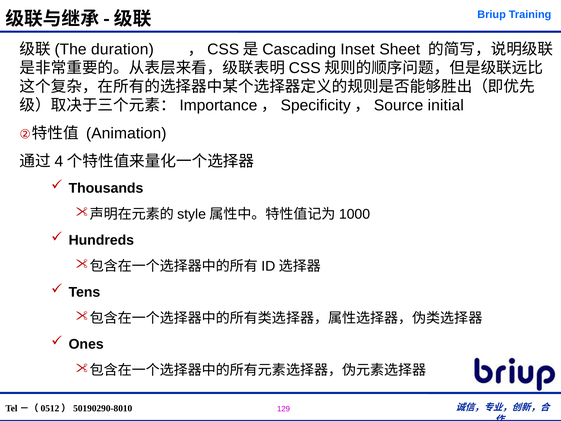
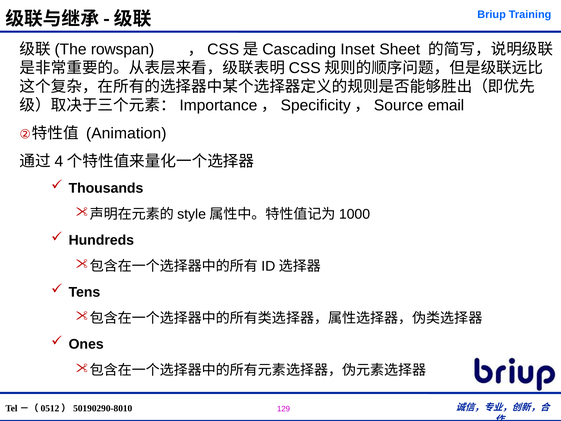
duration: duration -> rowspan (123, 49)
initial: initial -> email (446, 105)
